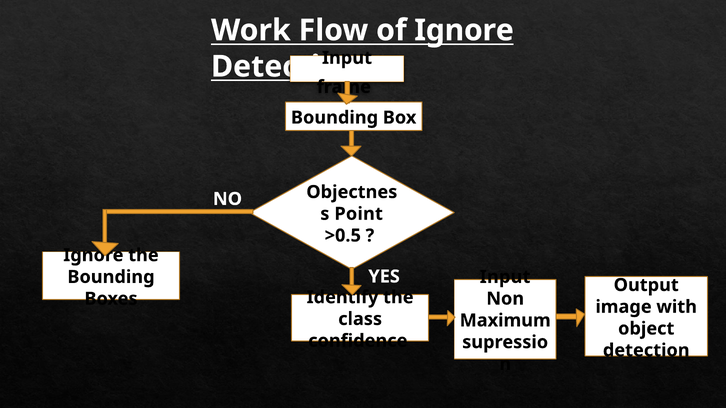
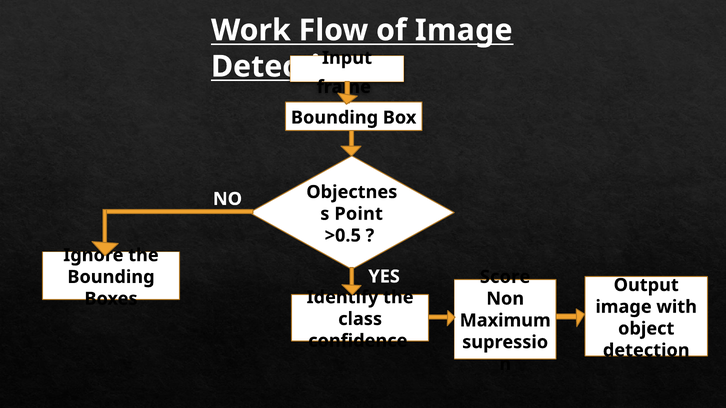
Ignore: Ignore -> Image (464, 30)
Input: Input -> Score (505, 277)
